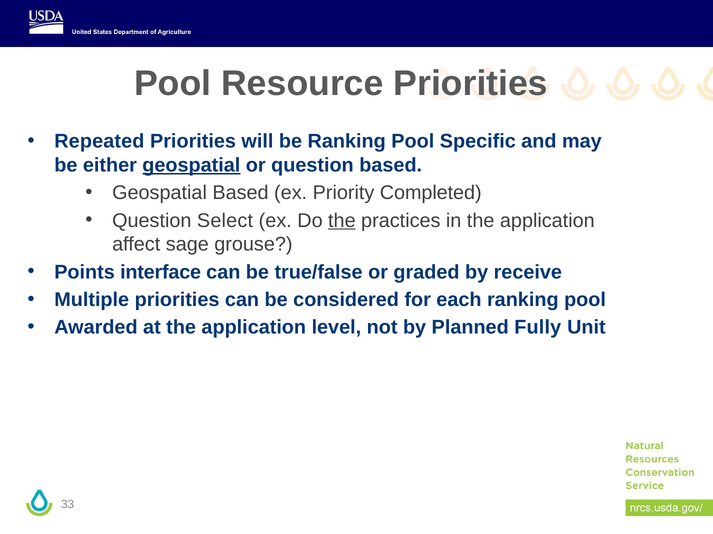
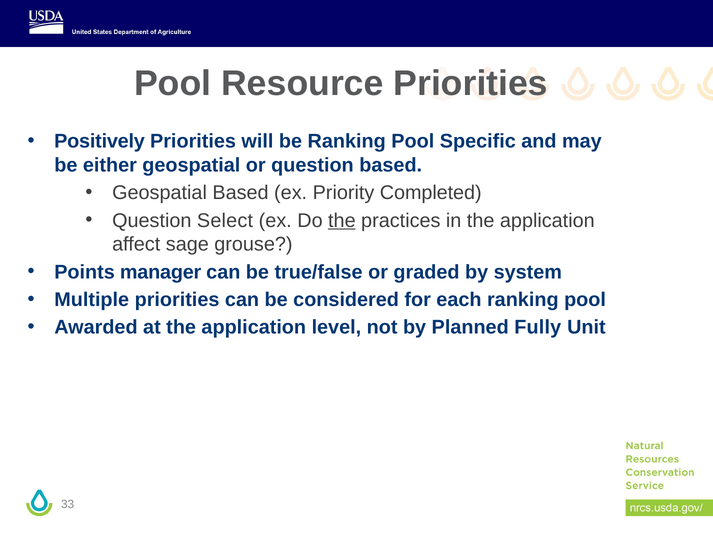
Repeated: Repeated -> Positively (100, 142)
geospatial underline: present -> none (191, 165)
interface: interface -> manager (161, 272)
receive: receive -> system (528, 272)
